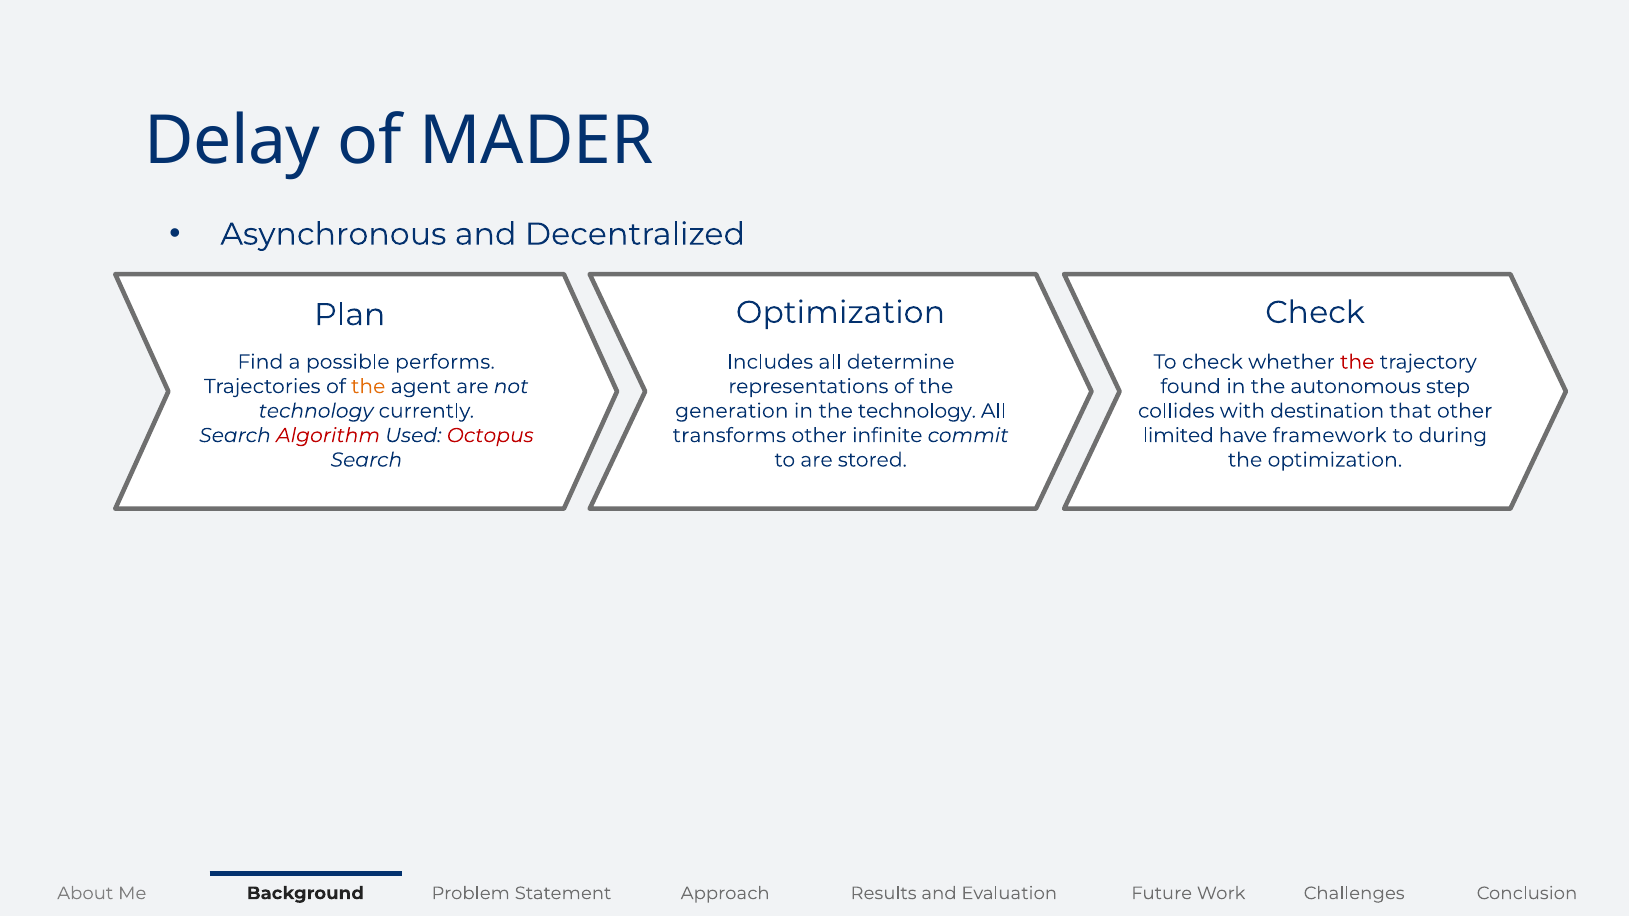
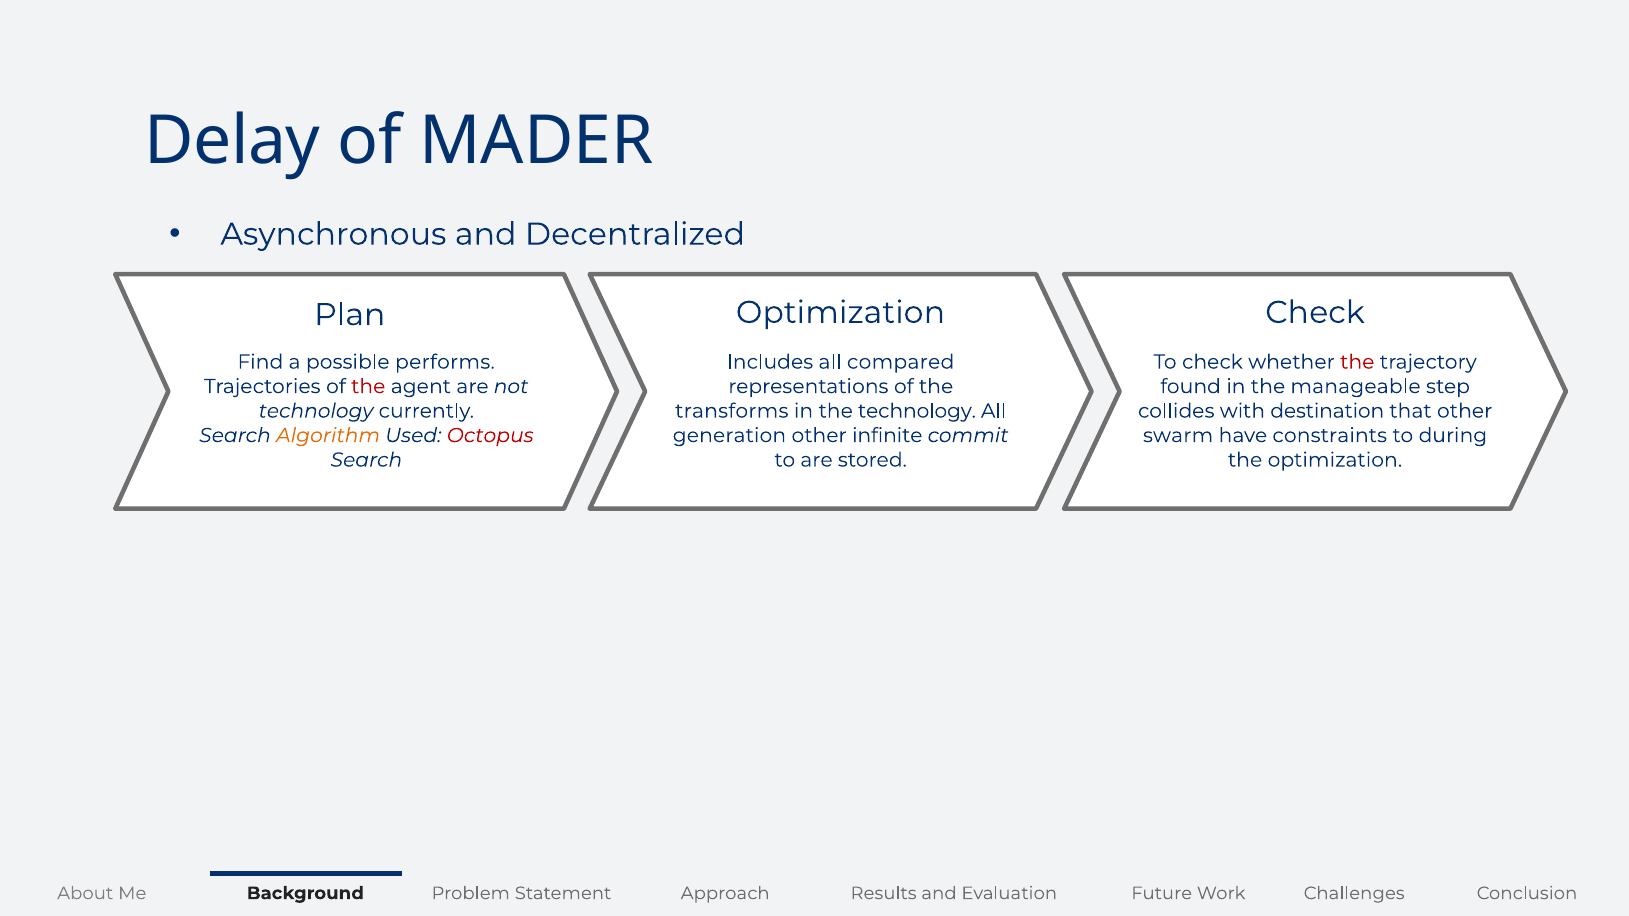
determine: determine -> compared (901, 362)
the colour: orange -> red (368, 387)
autonomous: autonomous -> manageable (1356, 387)
generation: generation -> transforms (732, 411)
Algorithm colour: red -> orange (328, 436)
transforms: transforms -> generation (729, 436)
limited: limited -> swarm (1178, 436)
framework: framework -> constraints (1330, 436)
